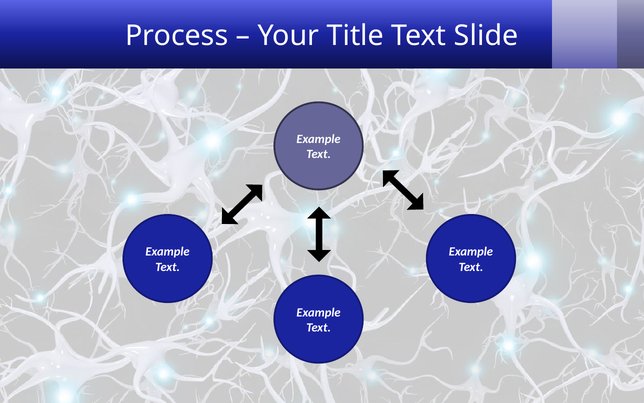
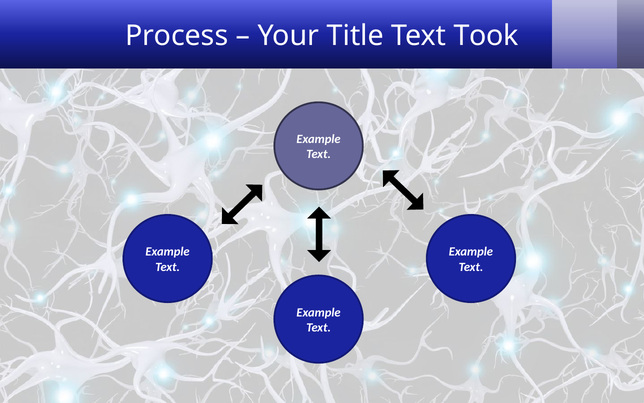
Slide: Slide -> Took (486, 36)
